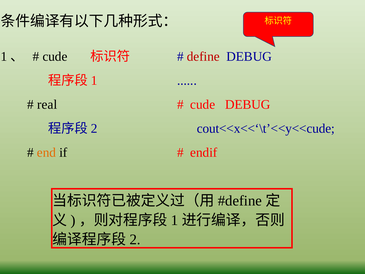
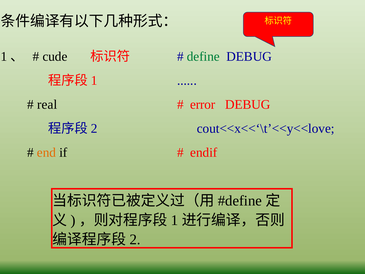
define colour: red -> green (203, 56)
cude: cude -> error (203, 104)
cout<<x<<‘\t’<<y<<cude: cout<<x<<‘\t’<<y<<cude -> cout<<x<<‘\t’<<y<<love (266, 128)
